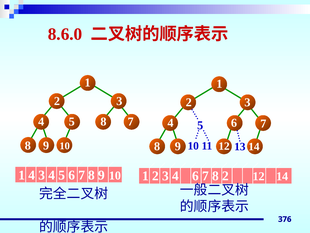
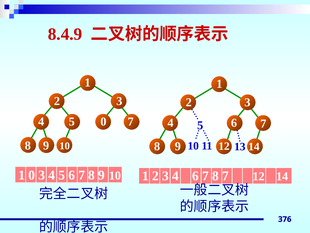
8.6.0: 8.6.0 -> 8.4.9 (65, 34)
5 8: 8 -> 0 (103, 121)
1 4: 4 -> 0 (32, 175)
8 2: 2 -> 7 (225, 176)
